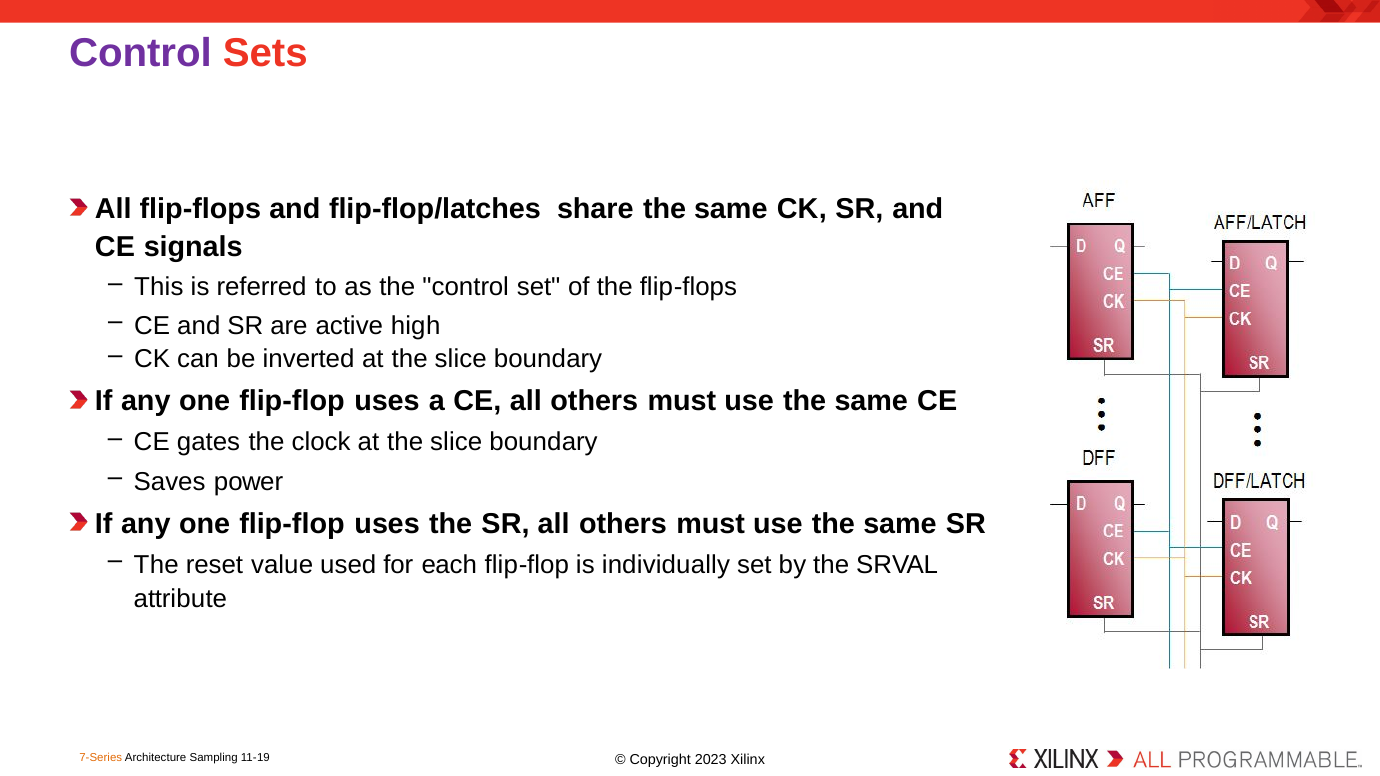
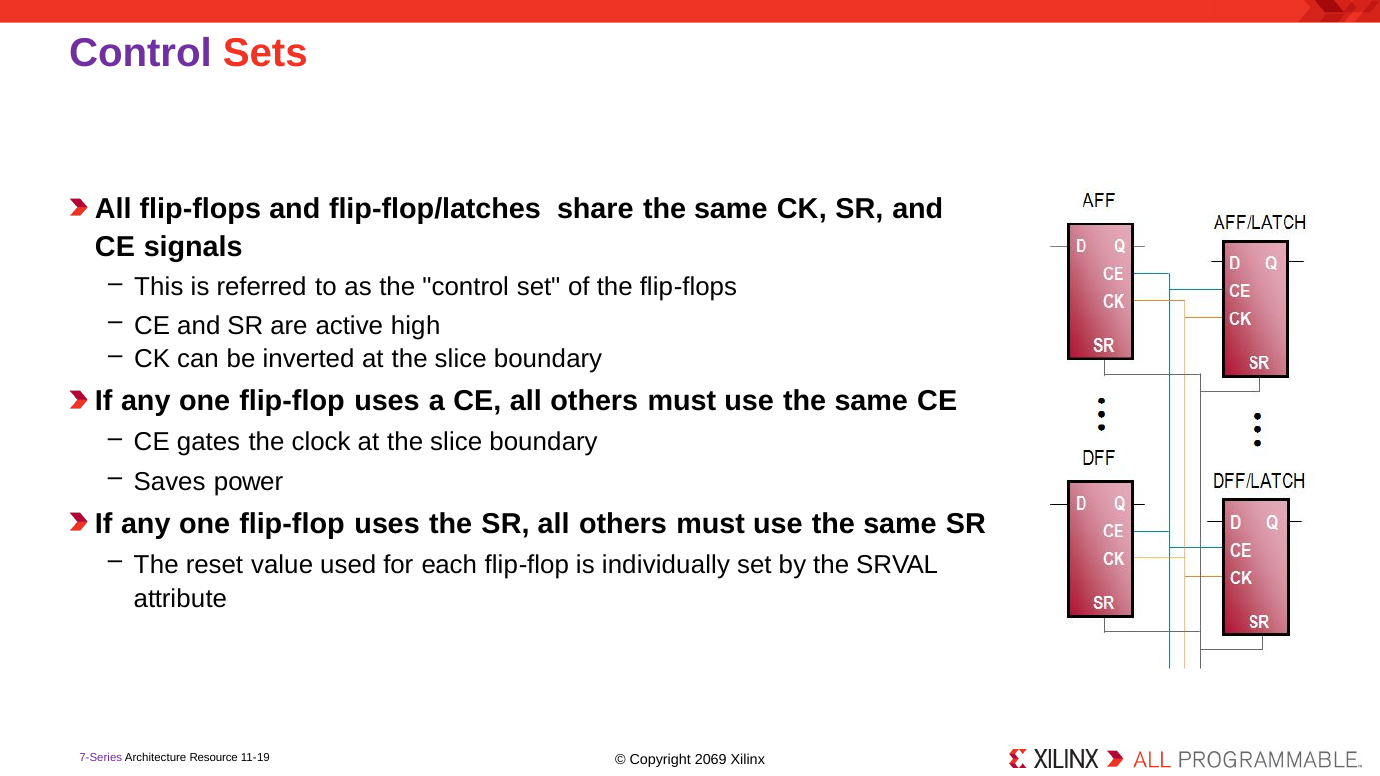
7-Series colour: orange -> purple (101, 758)
Sampling: Sampling -> Resource (214, 758)
2023: 2023 -> 2069 (711, 760)
